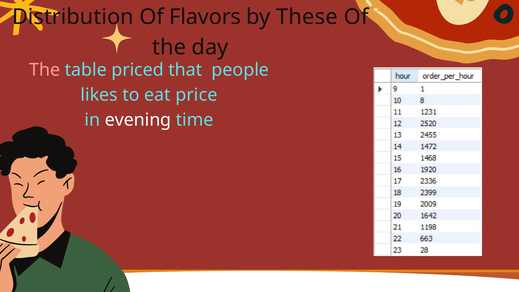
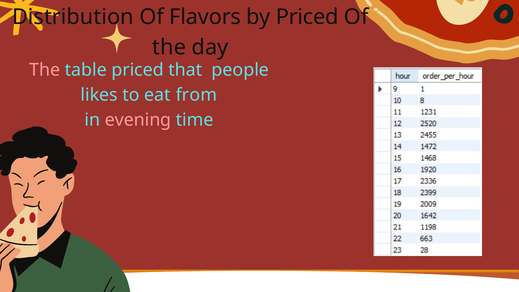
by These: These -> Priced (307, 17)
price: price -> from (196, 95)
evening colour: white -> pink (138, 120)
